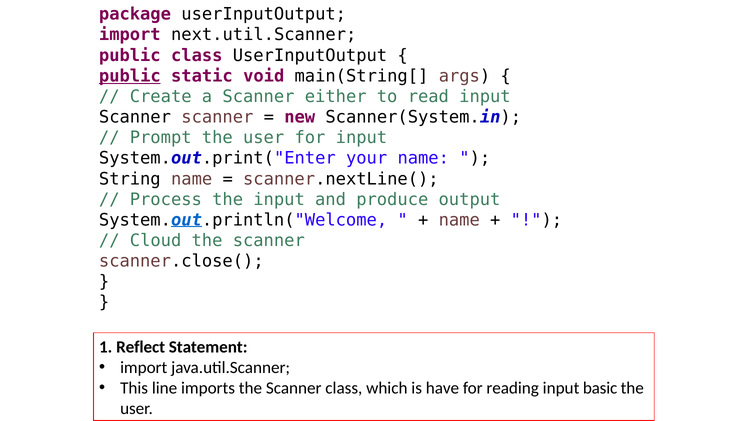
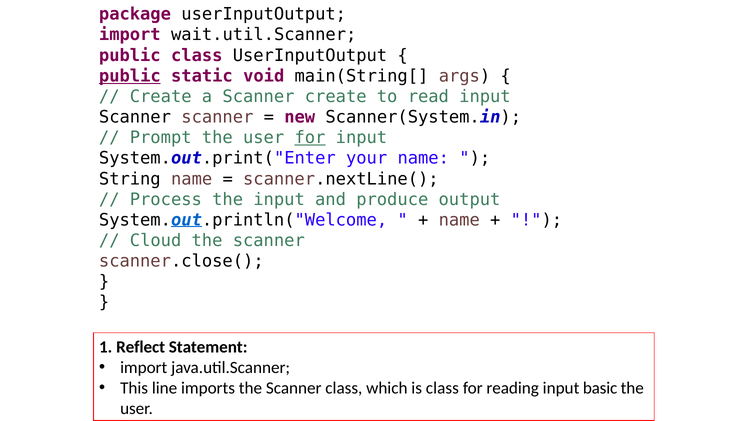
next.util.Scanner: next.util.Scanner -> wait.util.Scanner (264, 35)
Scanner either: either -> create (336, 96)
for underline: none -> present (310, 138)
is have: have -> class (442, 388)
